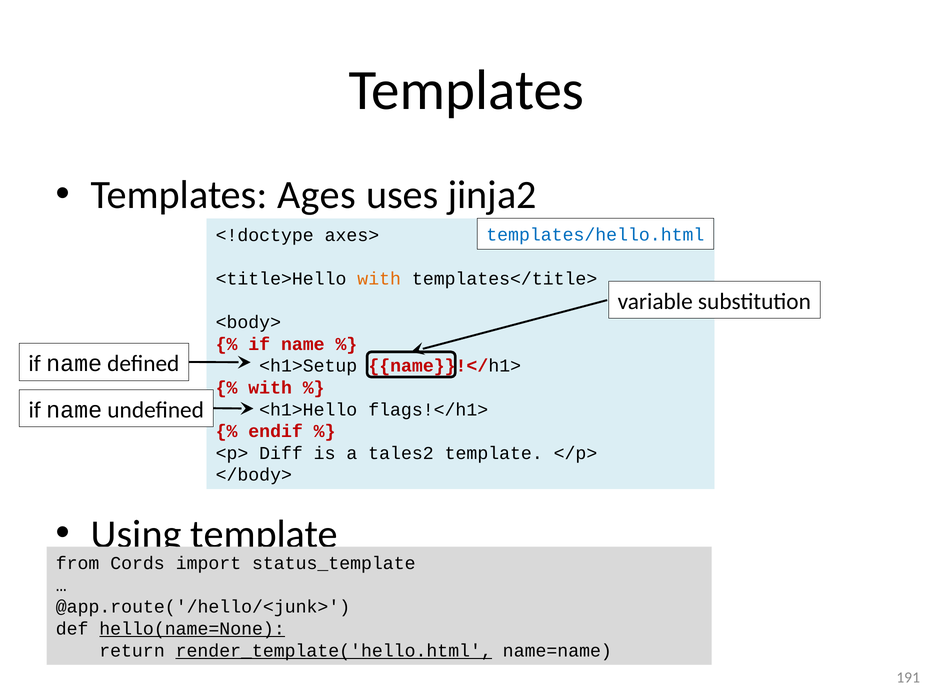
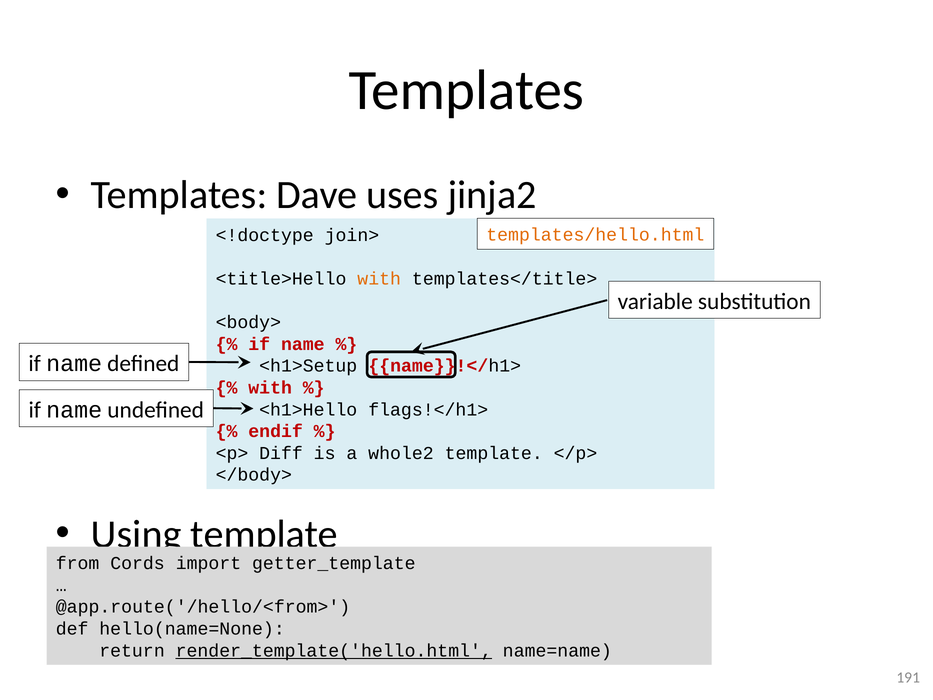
Ages: Ages -> Dave (317, 195)
templates/hello.html colour: blue -> orange (595, 235)
axes>: axes> -> join> (352, 235)
tales2: tales2 -> whole2 (401, 453)
status_template: status_template -> getter_template (334, 563)
@app.route('/hello/<junk>: @app.route('/hello/<junk> -> @app.route('/hello/<from> (203, 607)
hello(name=None underline: present -> none (192, 629)
